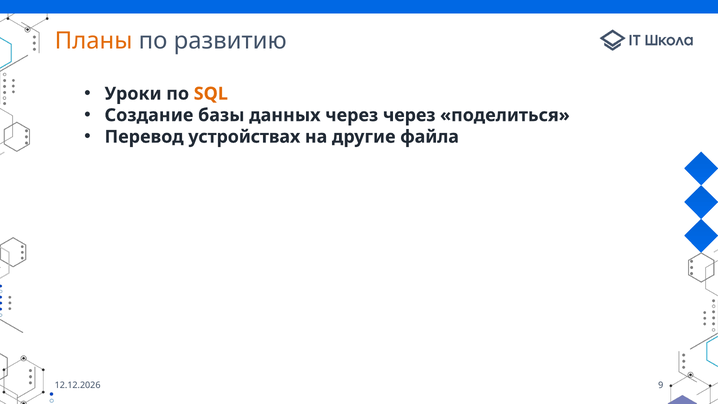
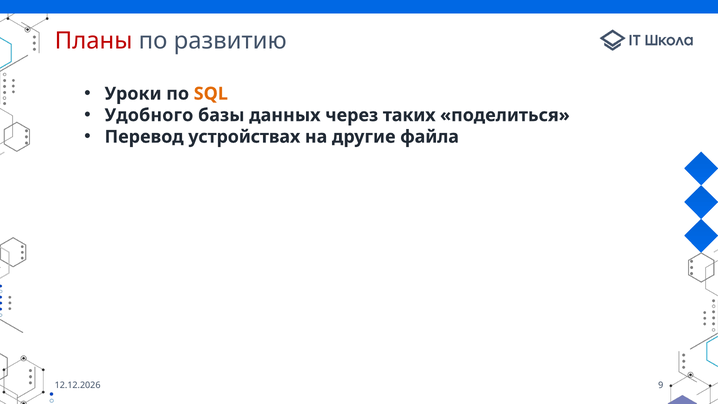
Планы colour: orange -> red (94, 41)
Создание: Создание -> Удобного (149, 115)
через через: через -> таких (409, 115)
